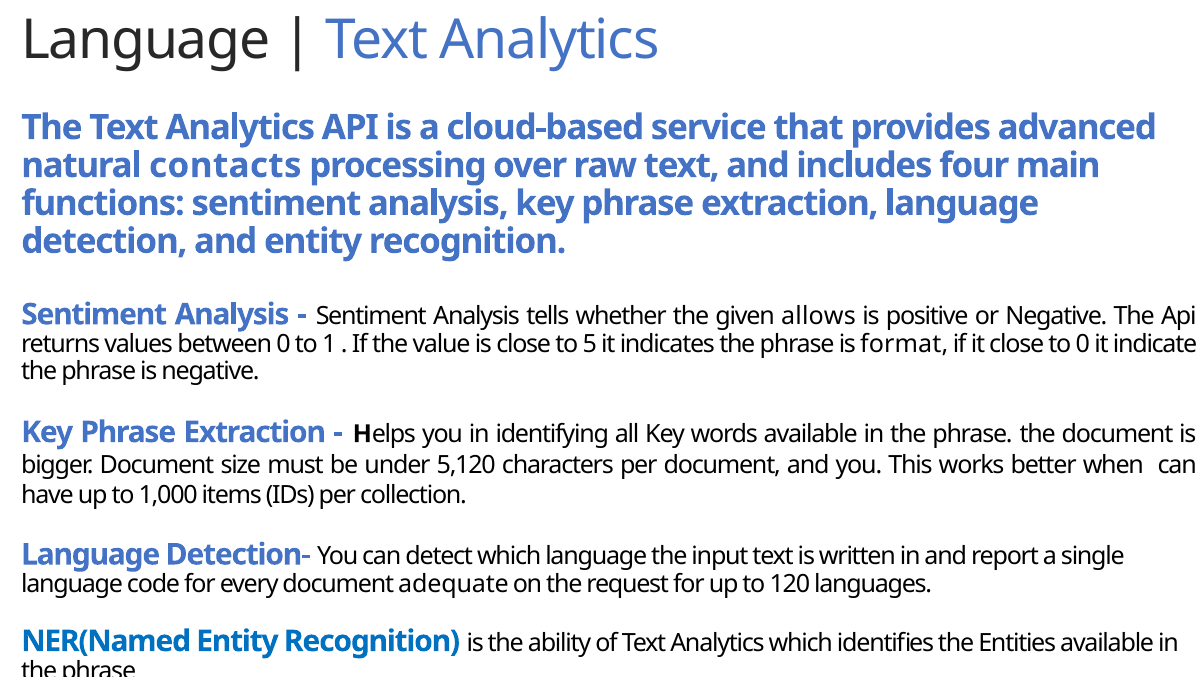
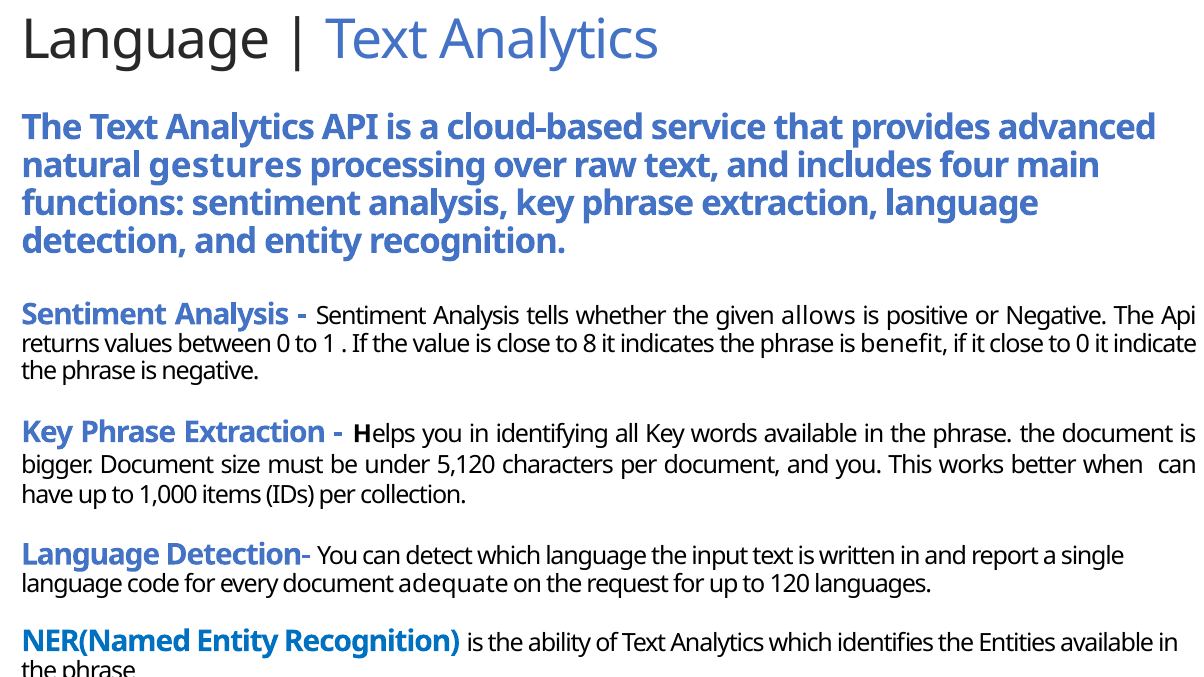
contacts: contacts -> gestures (225, 166)
5: 5 -> 8 (590, 344)
format: format -> benefit (904, 344)
